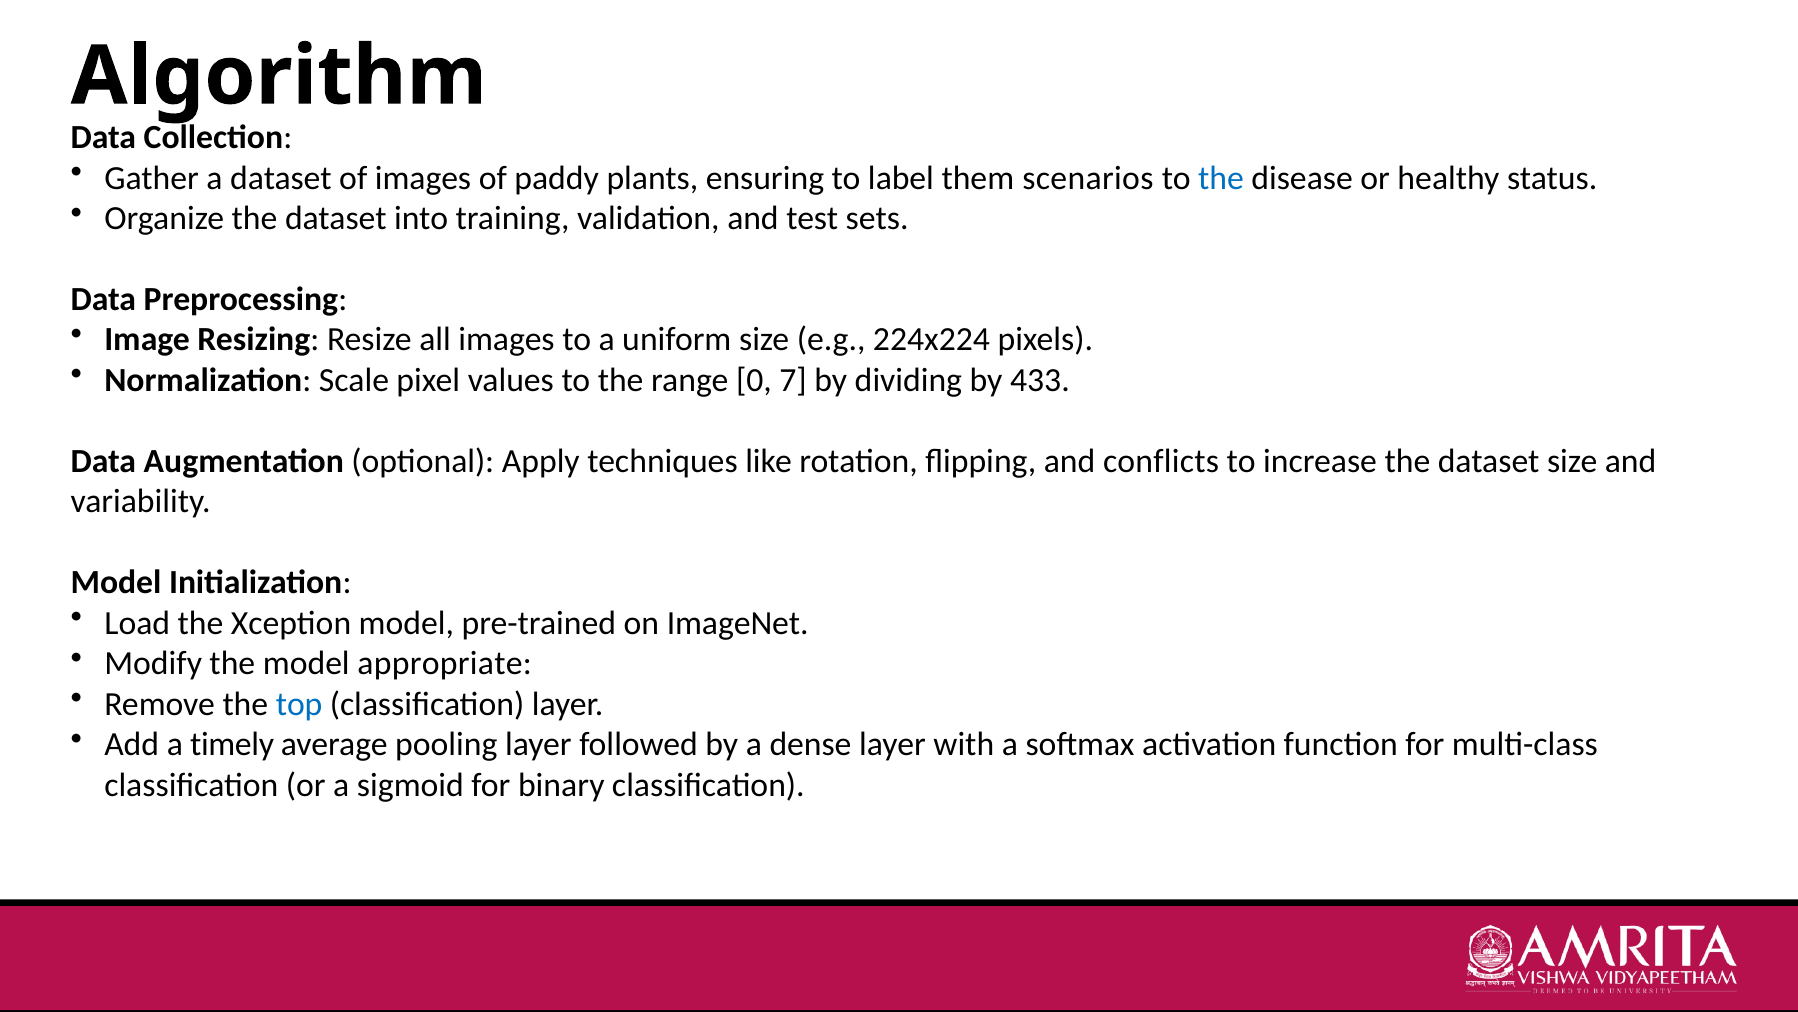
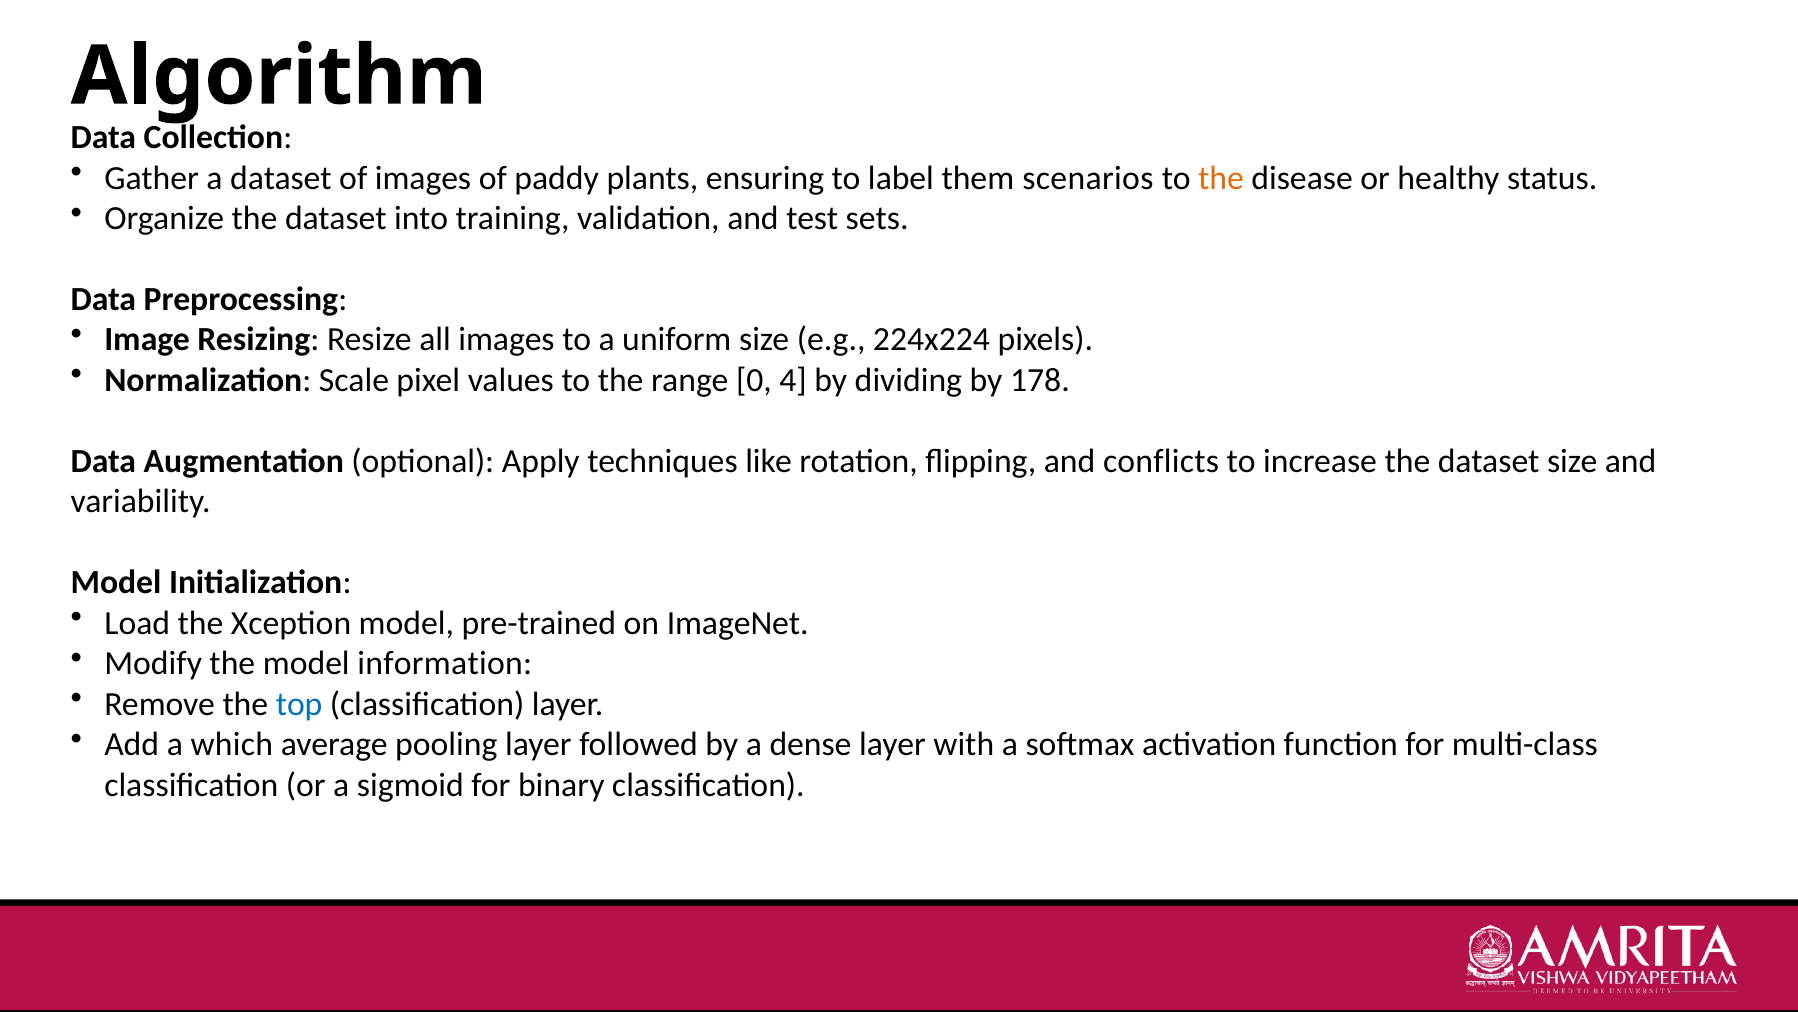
the colour: blue -> orange (1221, 178)
7: 7 -> 4 (793, 380)
433: 433 -> 178 (1040, 380)
appropriate: appropriate -> information (445, 663)
timely: timely -> which (232, 744)
